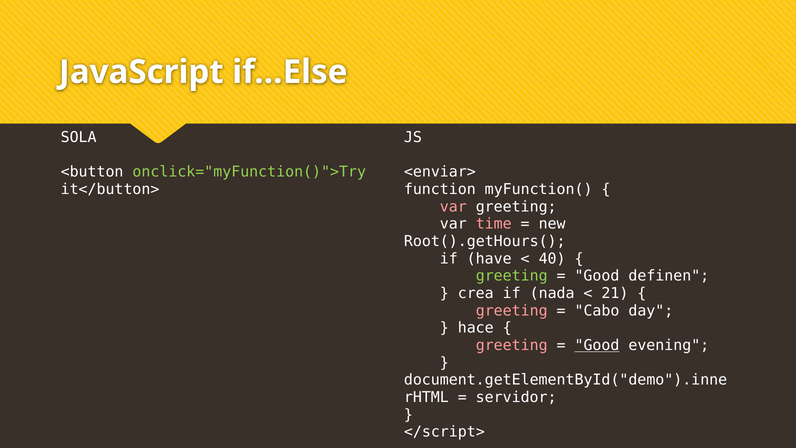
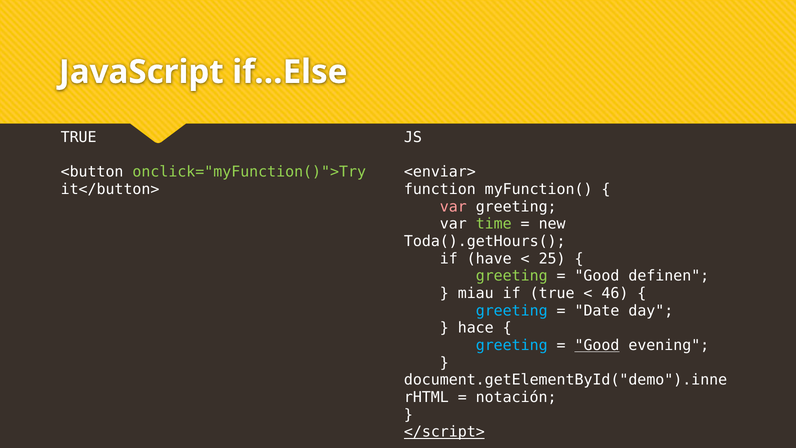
SOLA: SOLA -> TRUE (79, 137)
time colour: pink -> light green (494, 224)
Root().getHours(: Root().getHours( -> Toda().getHours( (485, 241)
40: 40 -> 25 (552, 258)
crea: crea -> miau (476, 293)
if nada: nada -> true (552, 293)
21: 21 -> 46 (615, 293)
greeting colour: pink -> light blue (512, 310)
Cabo: Cabo -> Date (597, 310)
greeting colour: pink -> light blue (512, 345)
servidor: servidor -> notación (516, 397)
</script> underline: none -> present (444, 432)
